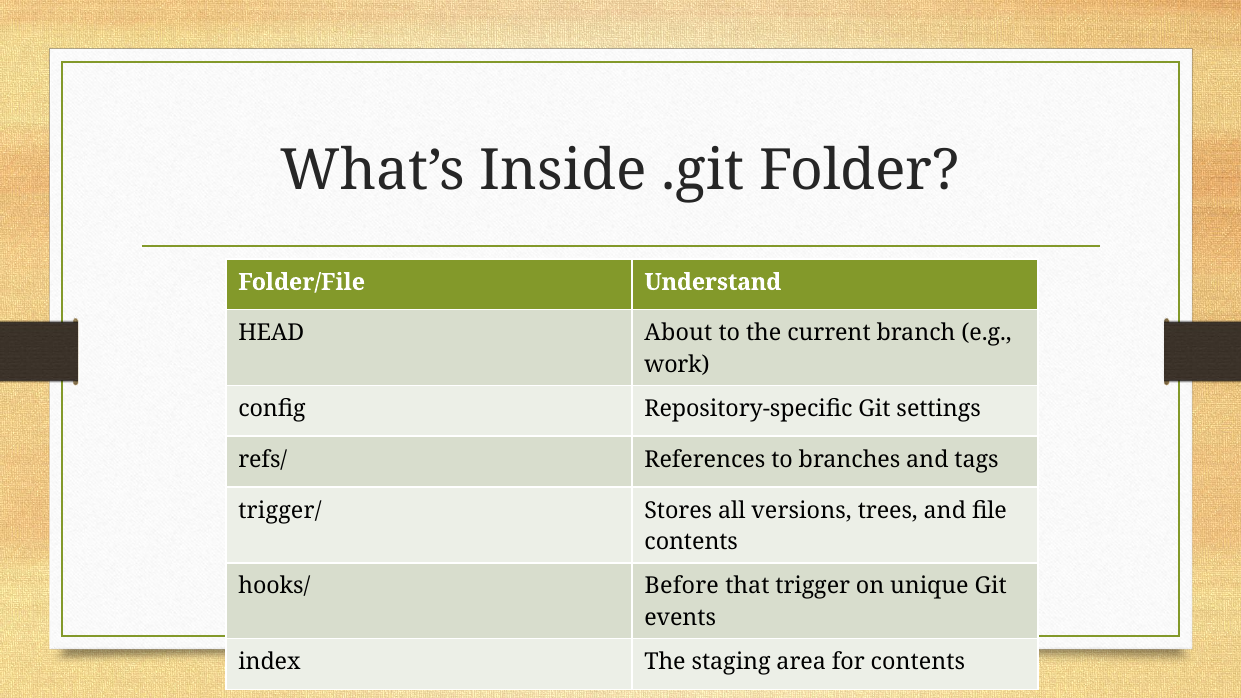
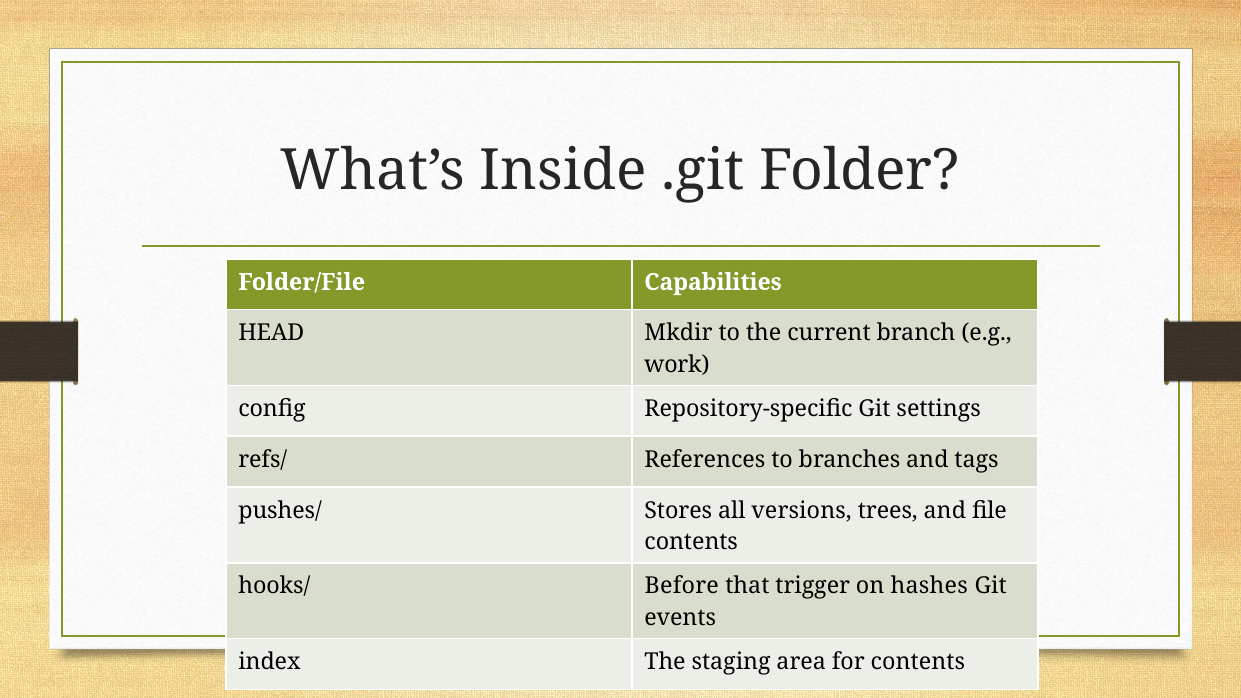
Understand: Understand -> Capabilities (713, 282)
About: About -> Mkdir (678, 333)
trigger/: trigger/ -> pushes/ (280, 510)
unique: unique -> hashes (929, 586)
